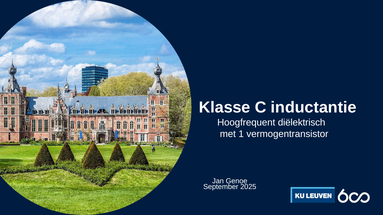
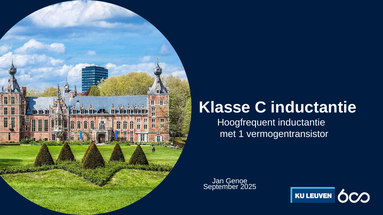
Hoogfrequent diëlektrisch: diëlektrisch -> inductantie (302, 123)
